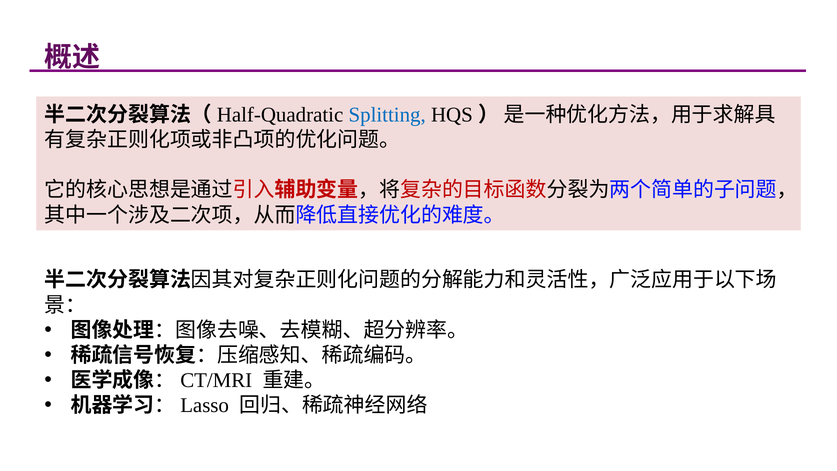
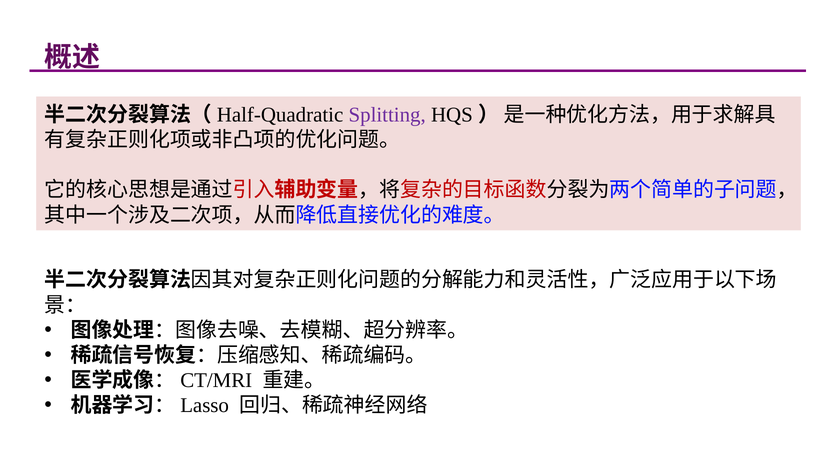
Splitting colour: blue -> purple (387, 115)
